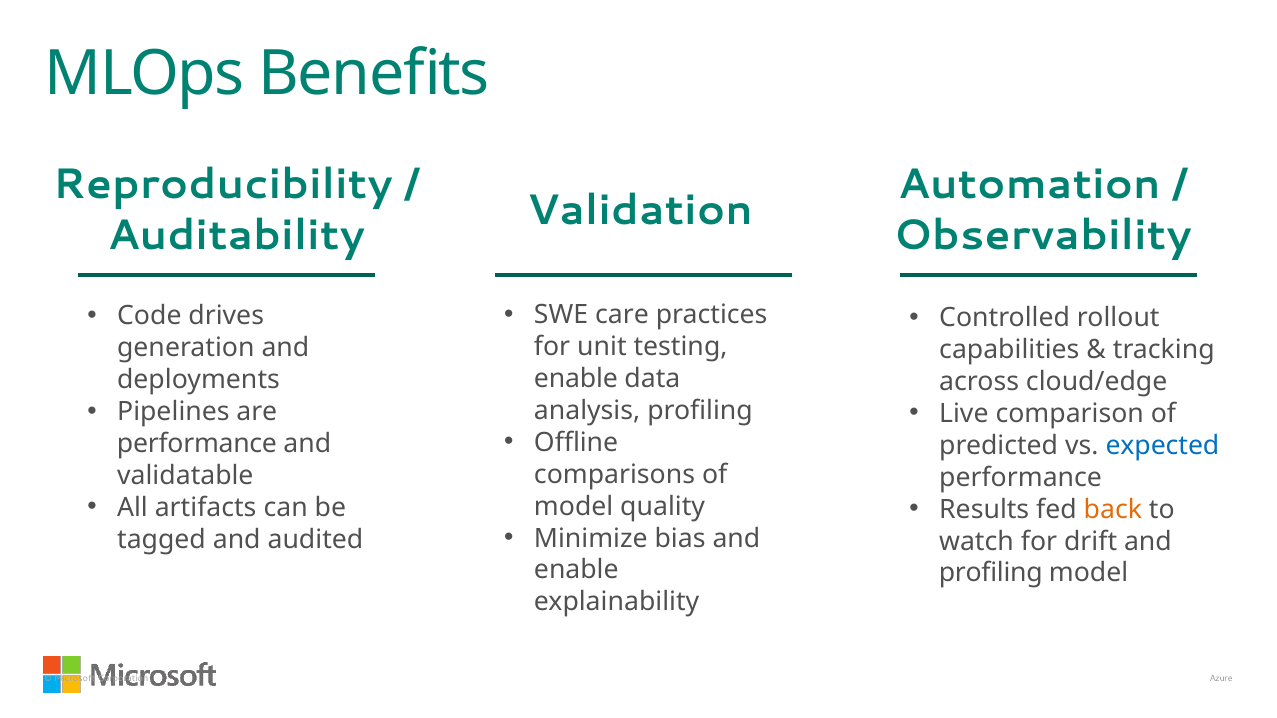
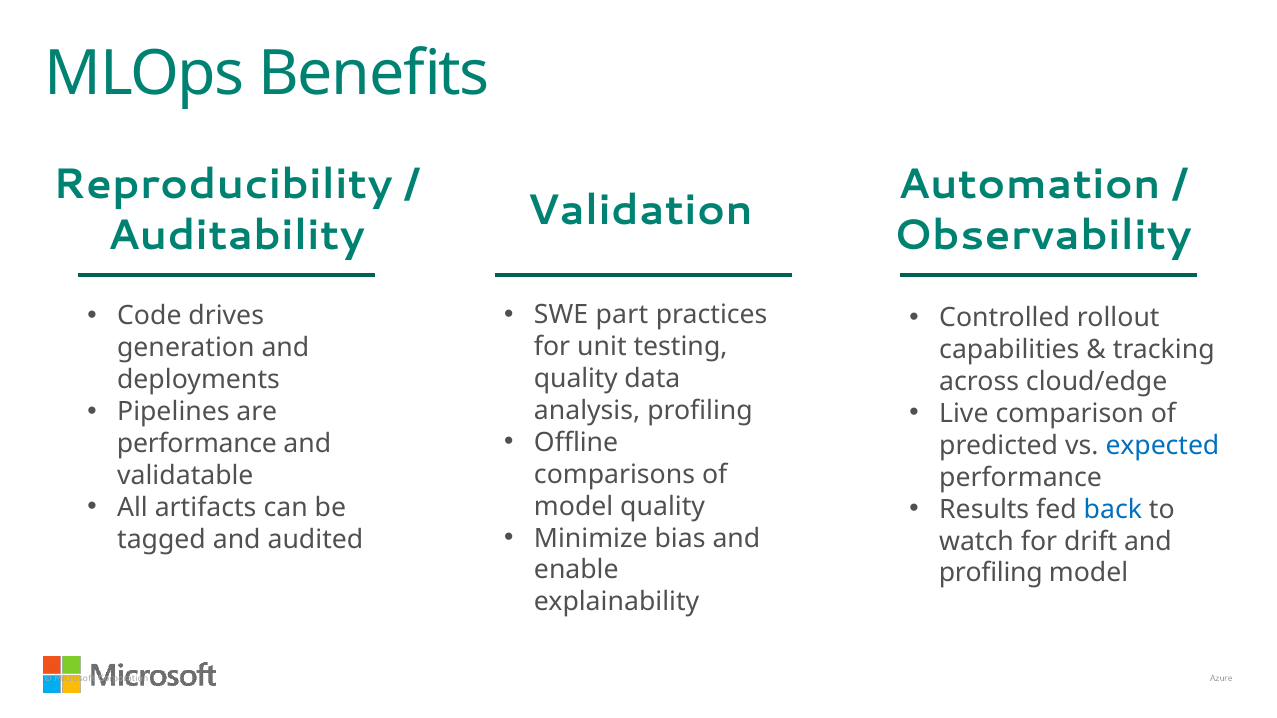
care: care -> part (622, 315)
enable: enable -> quality (576, 379)
back colour: orange -> blue (1113, 510)
